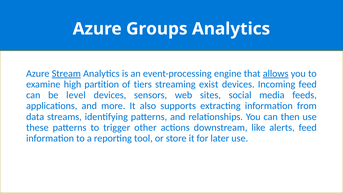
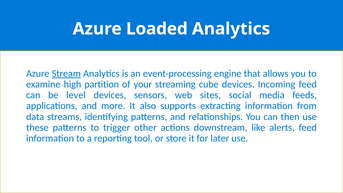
Groups: Groups -> Loaded (157, 29)
allows underline: present -> none (276, 74)
tiers: tiers -> your (143, 84)
exist: exist -> cube (209, 84)
